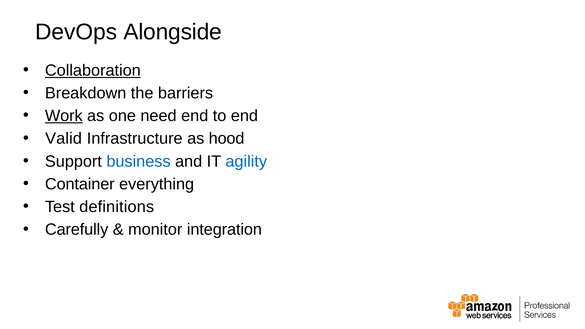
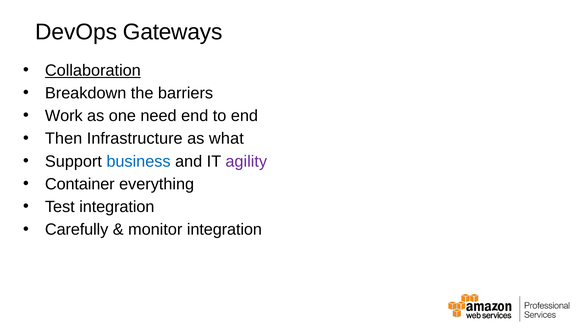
Alongside: Alongside -> Gateways (173, 32)
Work underline: present -> none (64, 116)
Valid: Valid -> Then (64, 139)
hood: hood -> what (226, 139)
agility colour: blue -> purple (246, 161)
Test definitions: definitions -> integration (117, 207)
